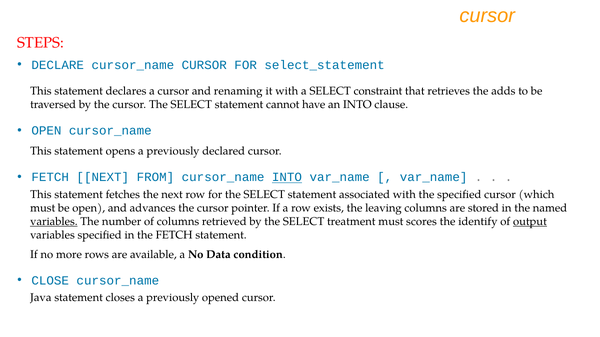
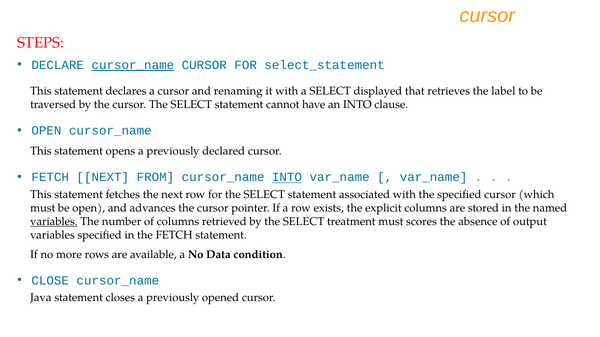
cursor_name underline: none -> present (133, 65)
constraint: constraint -> displayed (378, 91)
adds: adds -> label (503, 91)
leaving: leaving -> explicit (383, 208)
identify: identify -> absence (478, 222)
output underline: present -> none (530, 222)
